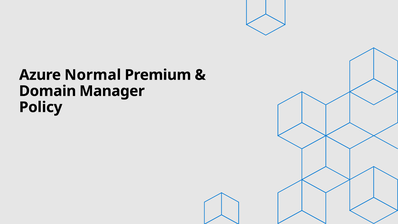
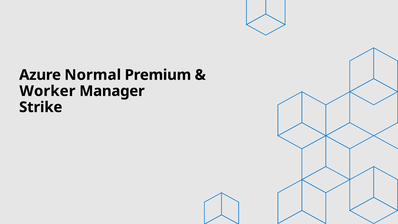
Domain: Domain -> Worker (47, 91)
Policy: Policy -> Strike (41, 107)
